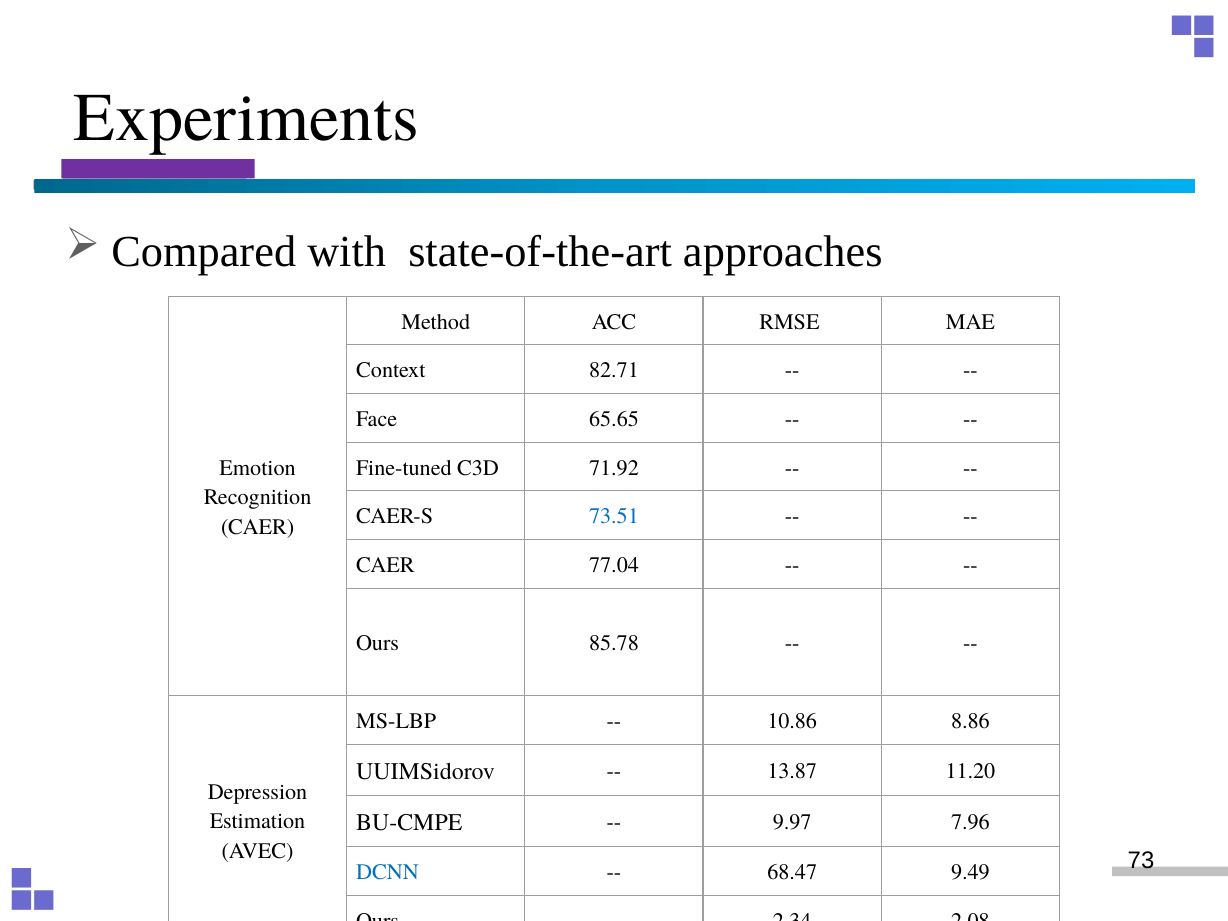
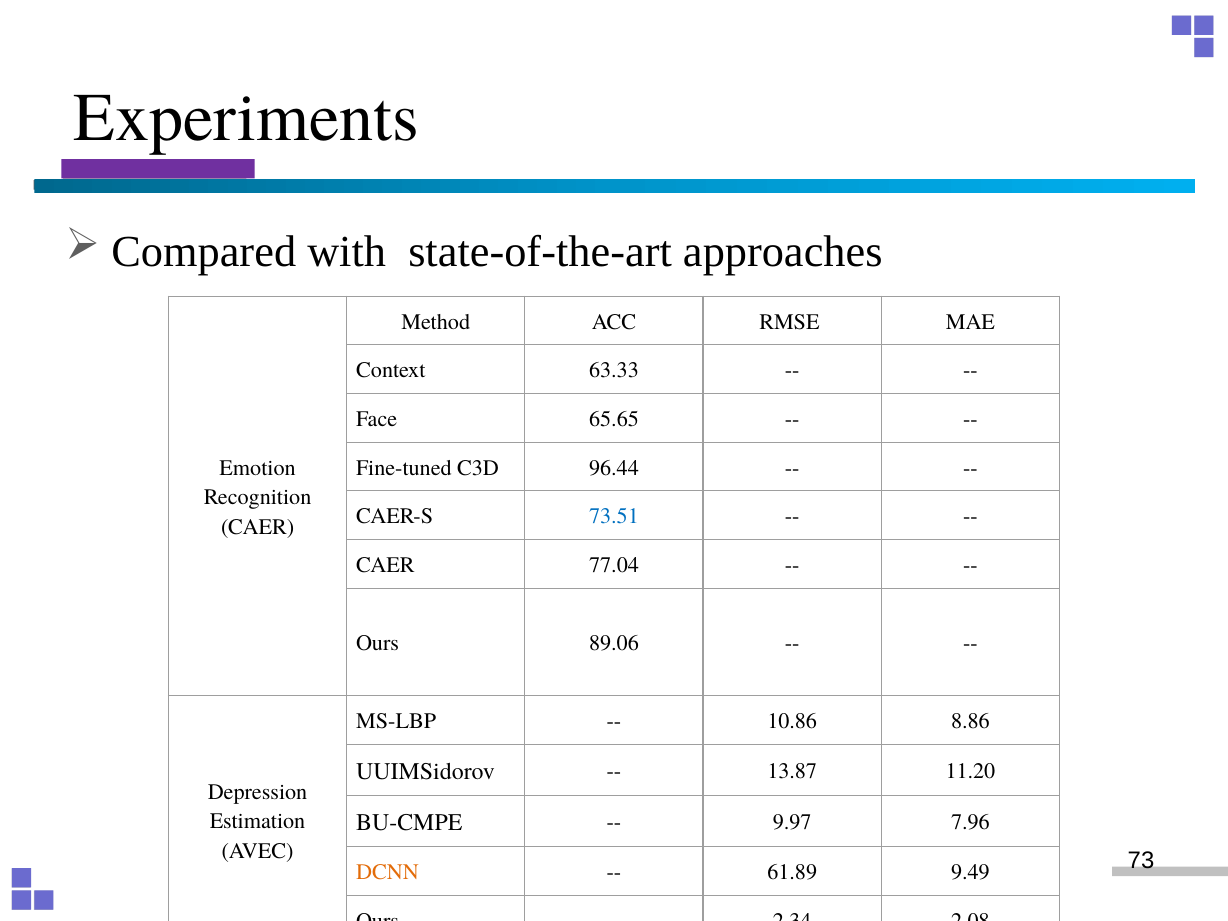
82.71: 82.71 -> 63.33 (614, 370)
71.92: 71.92 -> 96.44 (614, 468)
85.78: 85.78 -> 89.06 (614, 643)
DCNN colour: blue -> orange (388, 872)
68.47: 68.47 -> 61.89 (792, 872)
